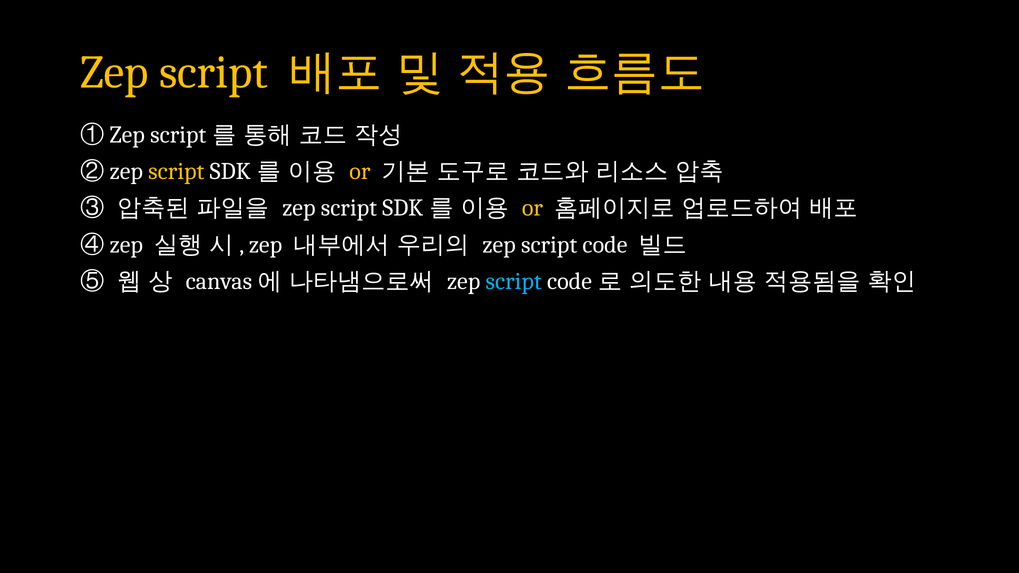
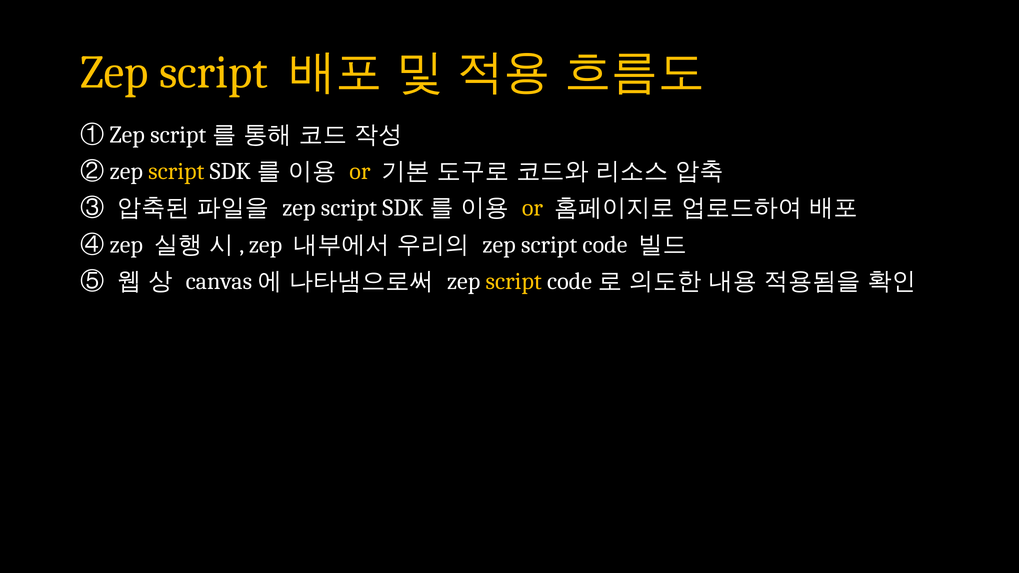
script colour: light blue -> yellow (514, 281)
